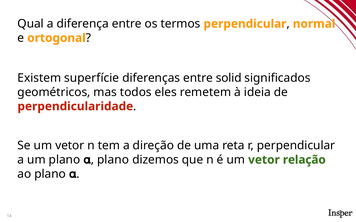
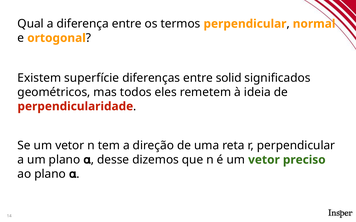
relação: relação -> preciso (304, 160)
plano: plano -> desse (113, 160)
